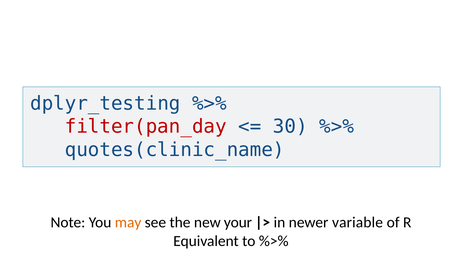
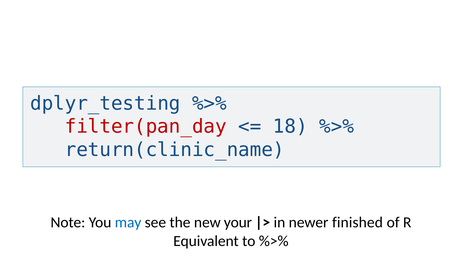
30: 30 -> 18 (290, 127)
quotes(clinic_name: quotes(clinic_name -> return(clinic_name (175, 150)
may colour: orange -> blue (128, 222)
variable: variable -> finished (357, 222)
